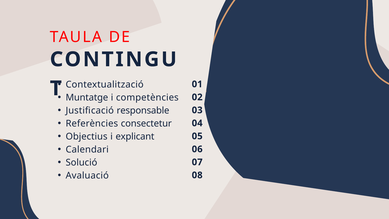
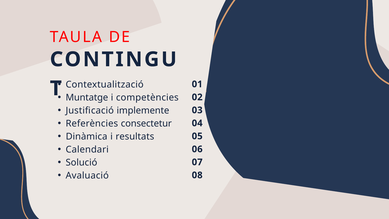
responsable: responsable -> implemente (143, 110)
Objectius: Objectius -> Dinàmica (87, 136)
explicant: explicant -> resultats (135, 136)
